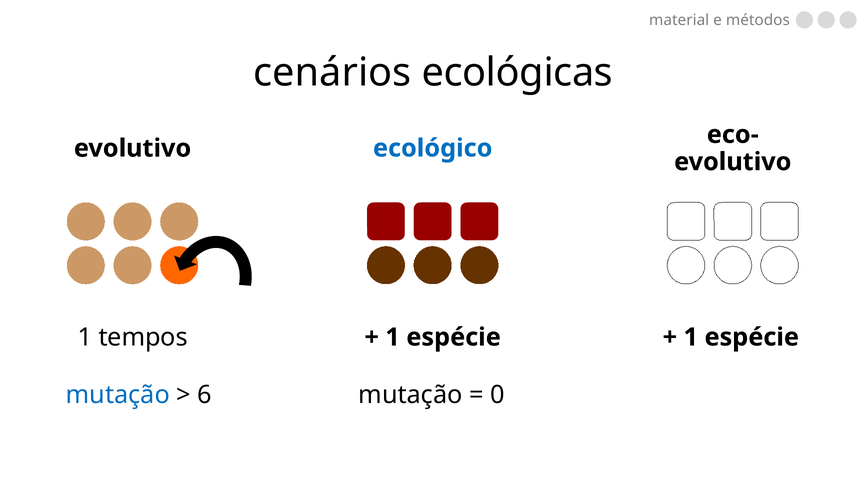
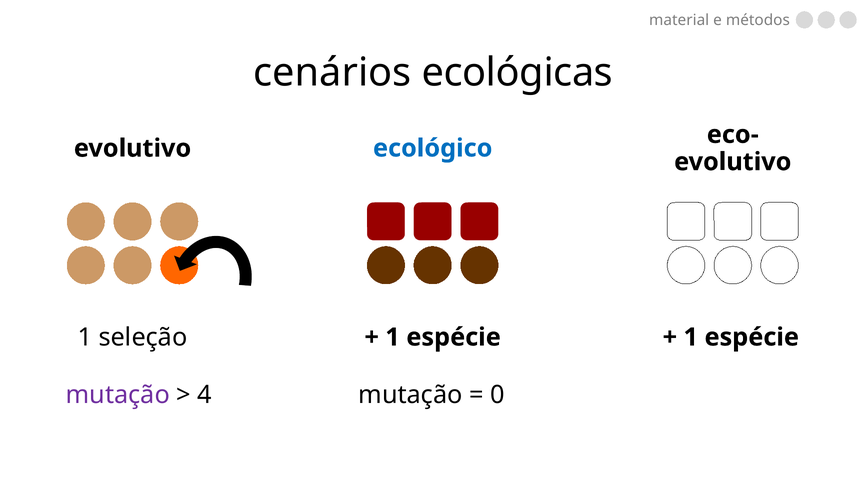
tempos: tempos -> seleção (143, 337)
mutação colour: blue -> purple (118, 394)
6: 6 -> 4 (205, 394)
